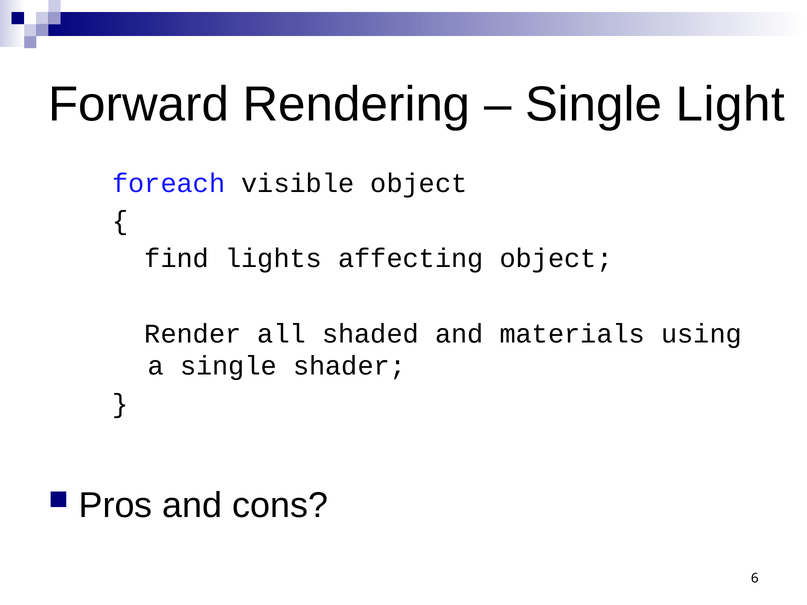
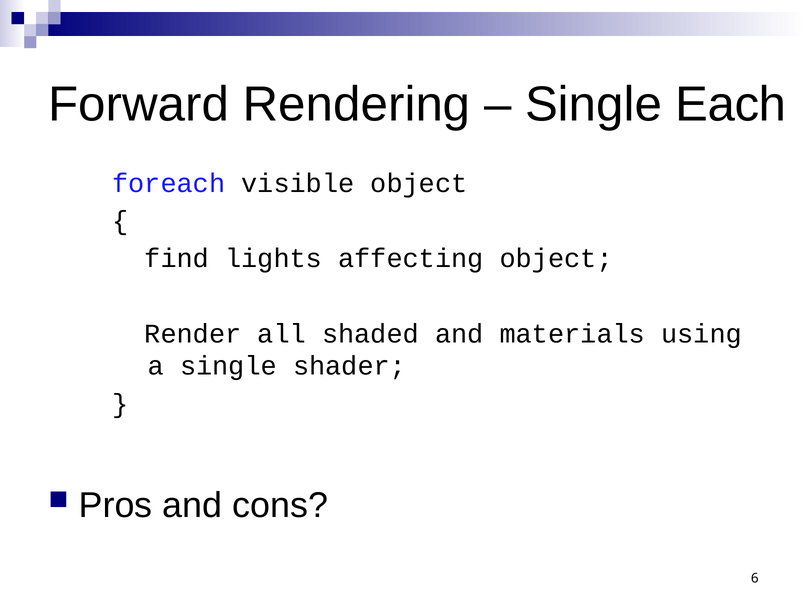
Light: Light -> Each (731, 104)
